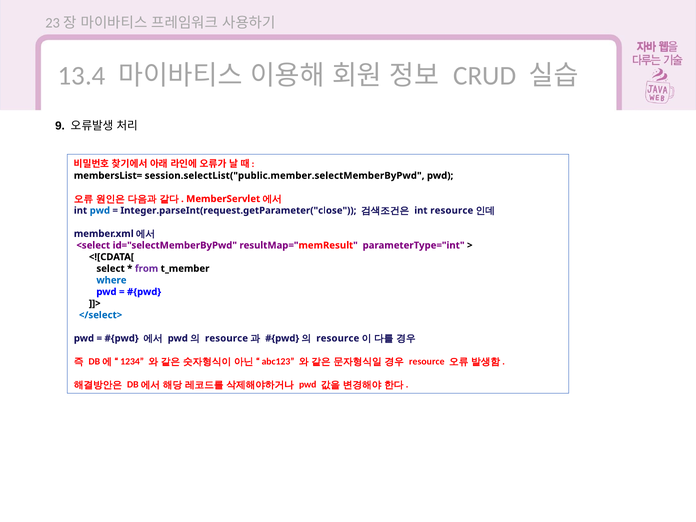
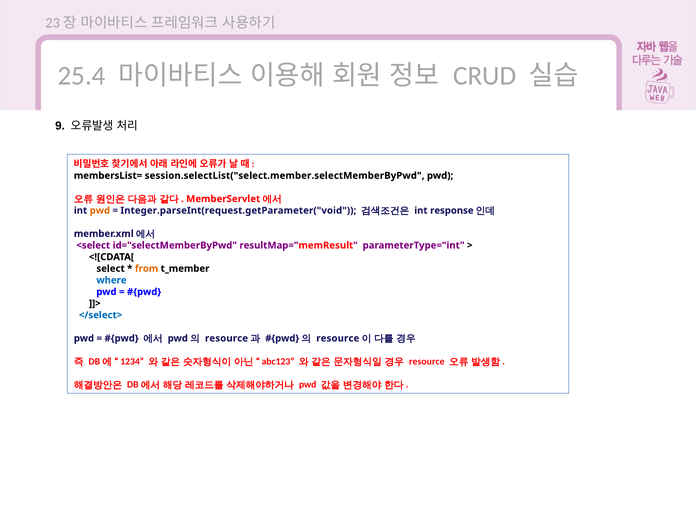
13.4: 13.4 -> 25.4 (82, 76)
session.selectList("public.member.selectMemberByPwd: session.selectList("public.member.selectMemberByPwd -> session.selectList("select.member.selectMemberByPwd (285, 176)
pwd colour: blue -> orange (100, 210)
Integer.parseInt(request.getParameter("close: Integer.parseInt(request.getParameter("close -> Integer.parseInt(request.getParameter("void (238, 210)
int resource: resource -> response (452, 210)
from colour: purple -> orange (147, 269)
